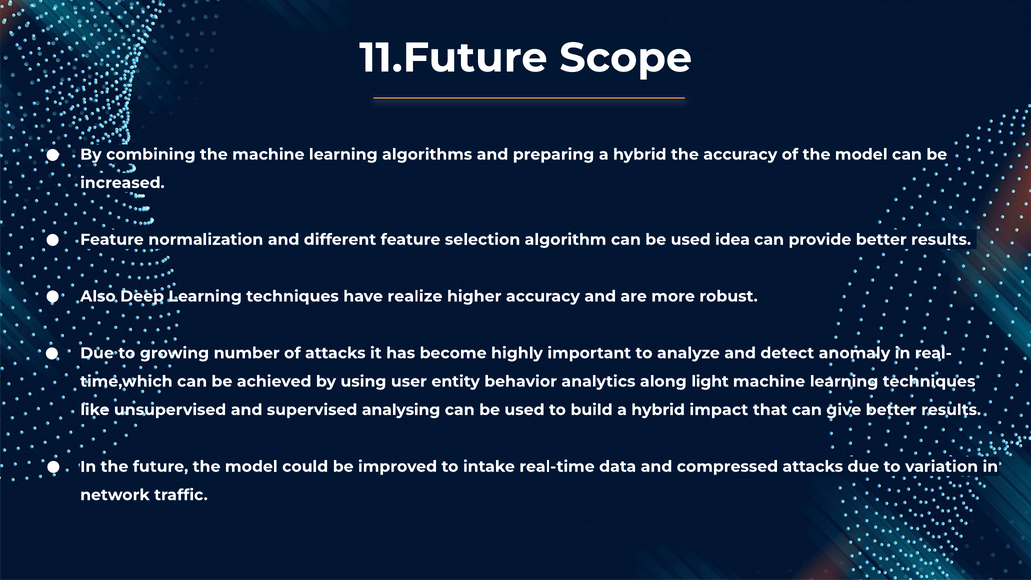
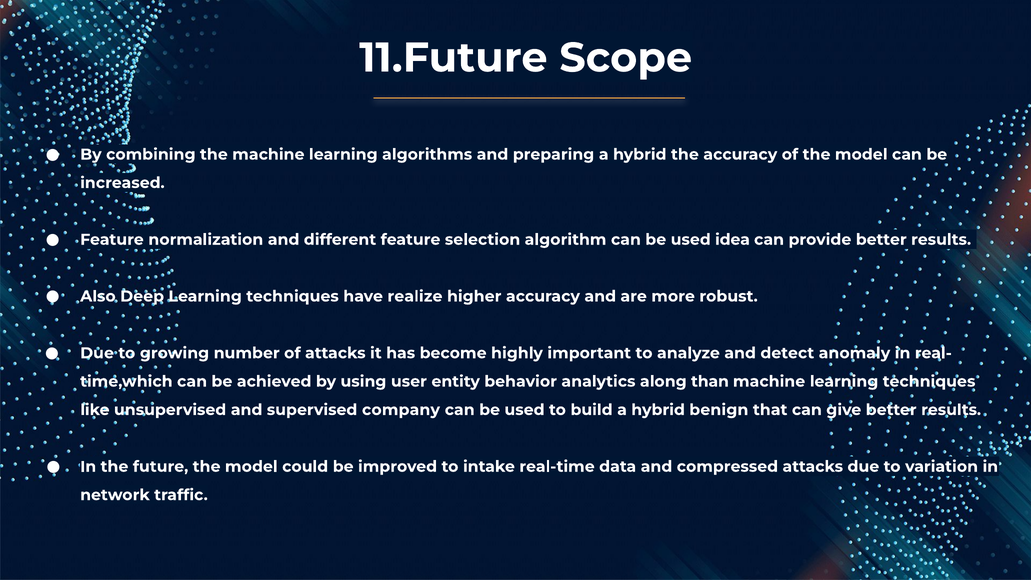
light: light -> than (710, 381)
analysing: analysing -> company (401, 410)
impact: impact -> benign (719, 410)
